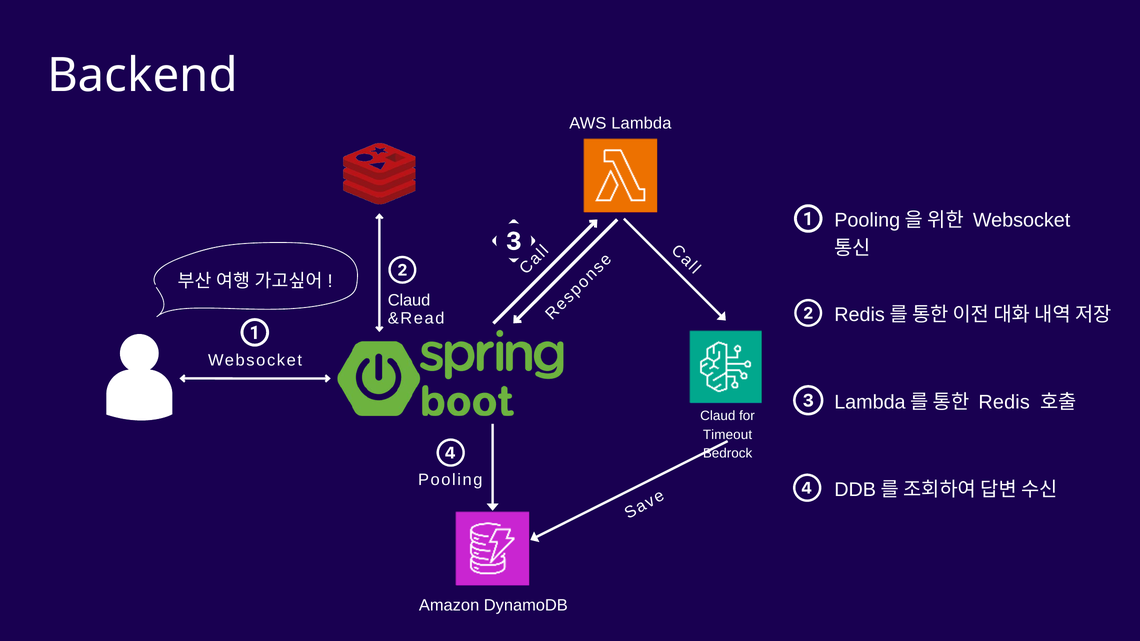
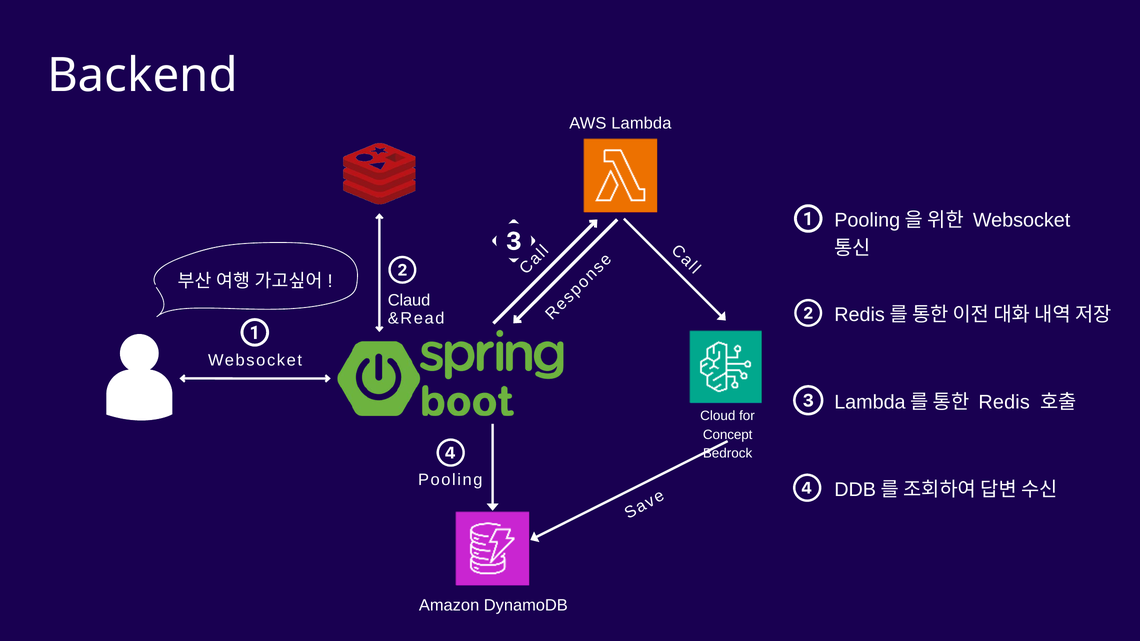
Claud: Claud -> Cloud (718, 416)
Timeout: Timeout -> Concept (728, 435)
